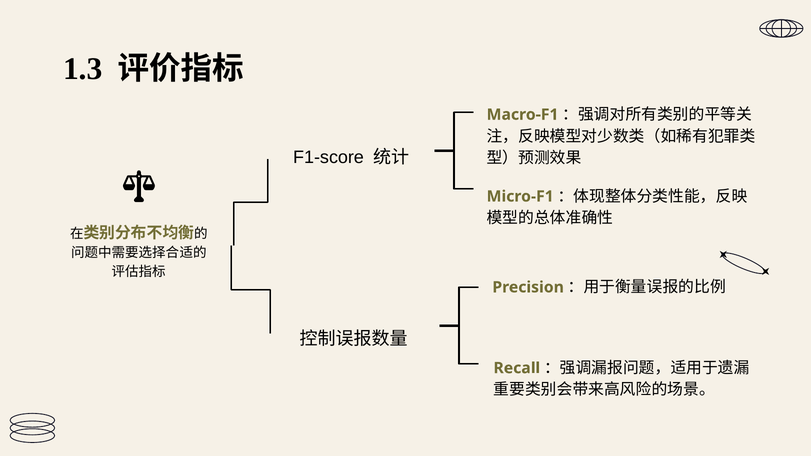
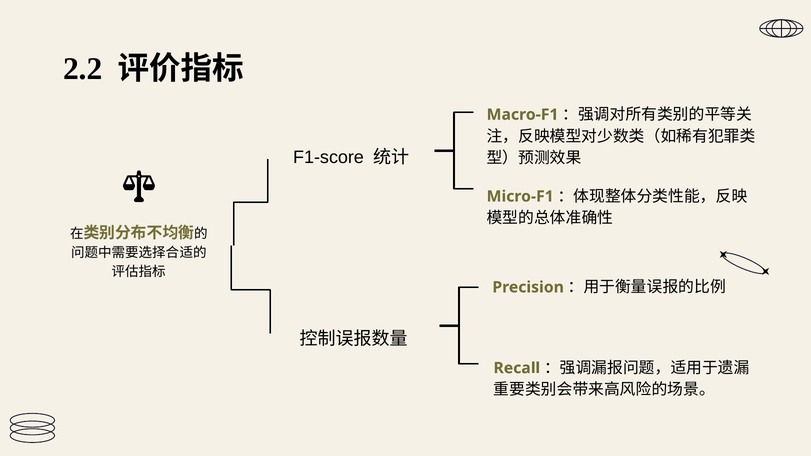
1.3: 1.3 -> 2.2 (83, 69)
